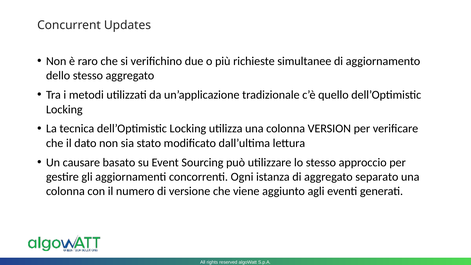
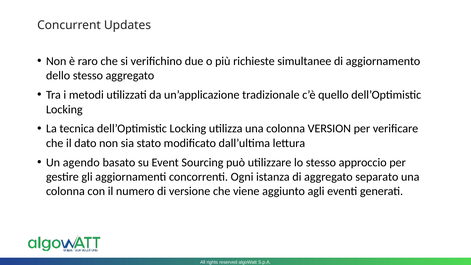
causare: causare -> agendo (81, 162)
